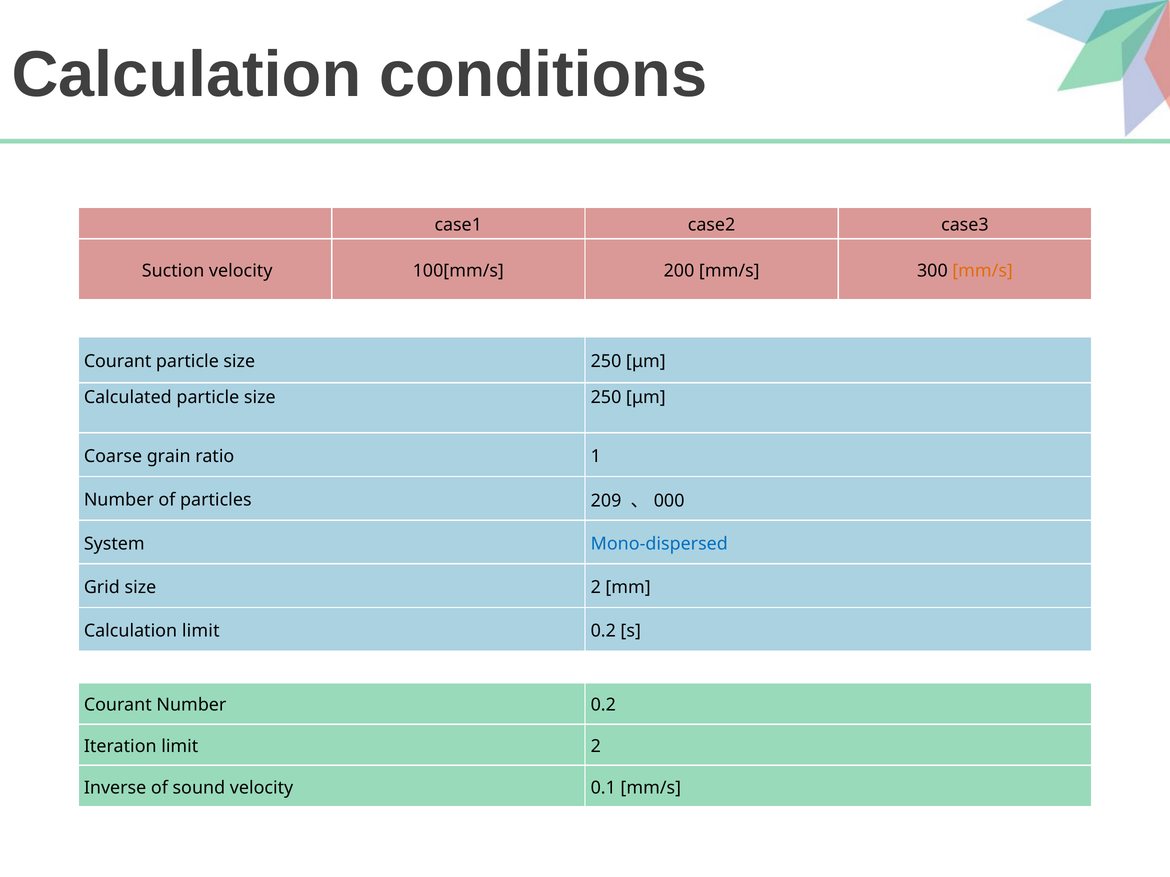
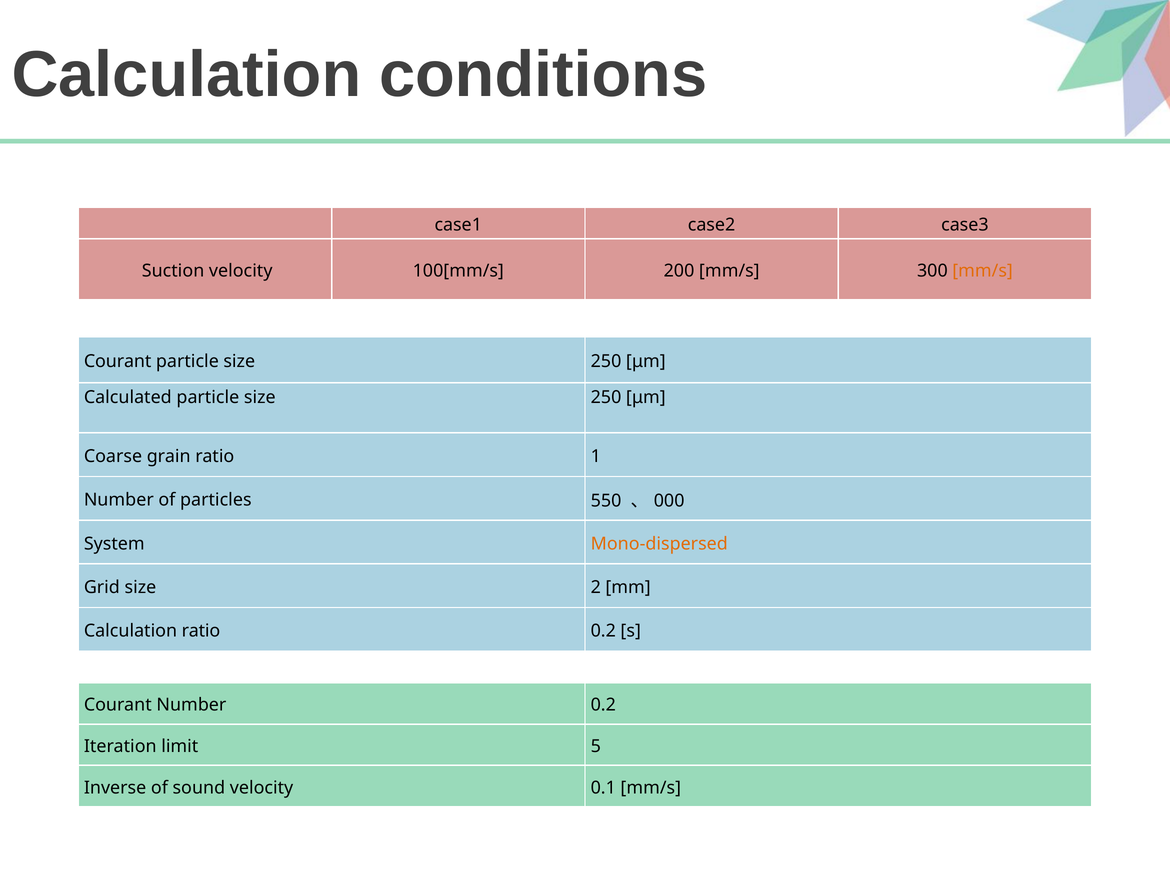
209: 209 -> 550 (606, 501)
Mono-dispersed colour: blue -> orange (659, 544)
Calculation limit: limit -> ratio (201, 631)
limit 2: 2 -> 5 (596, 747)
